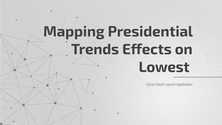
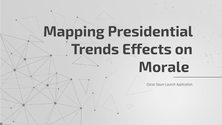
Lowest: Lowest -> Morale (164, 67)
